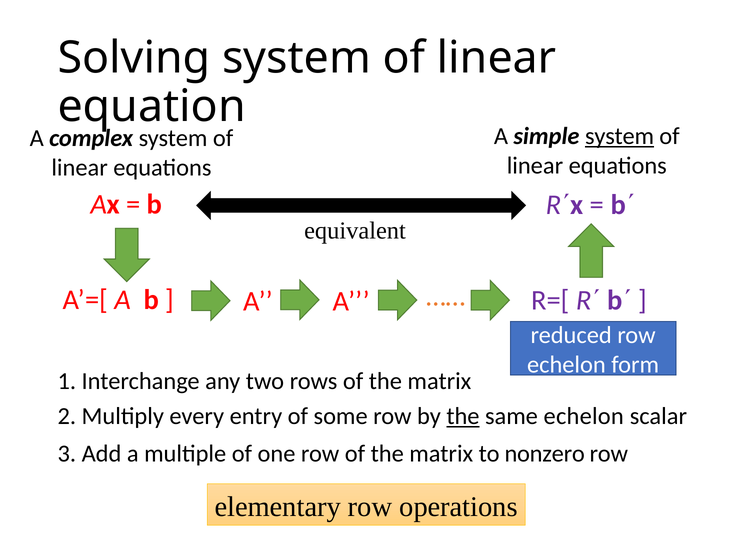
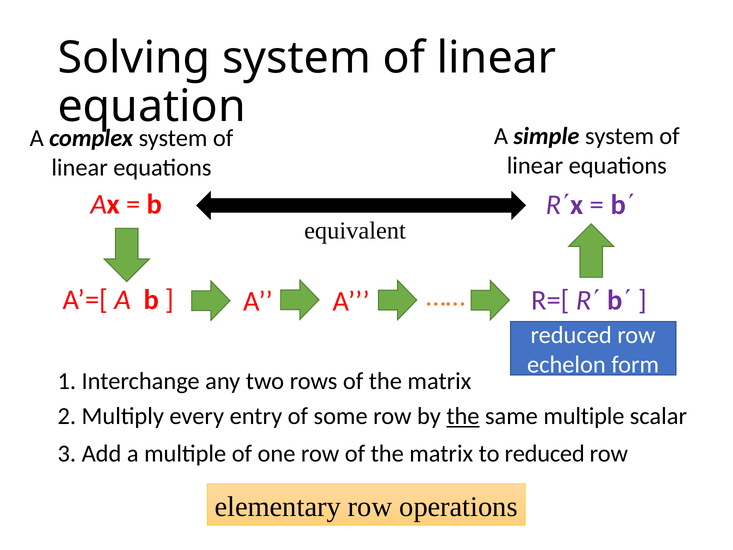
system underline: present -> none (620, 136)
same echelon: echelon -> multiple (584, 416)
to nonzero: nonzero -> reduced (545, 453)
